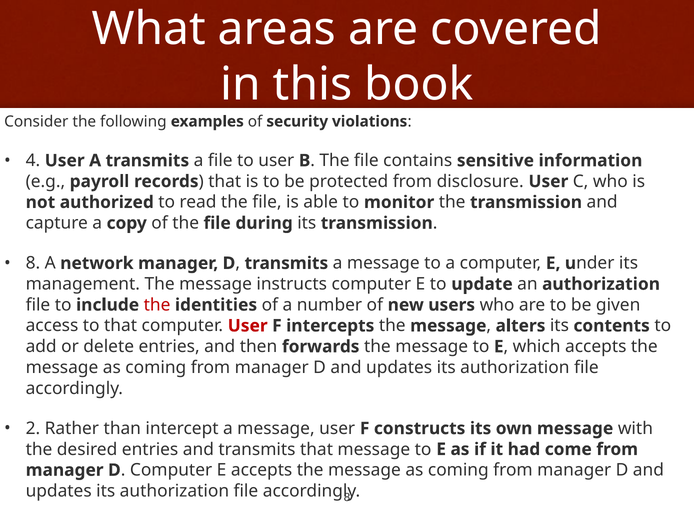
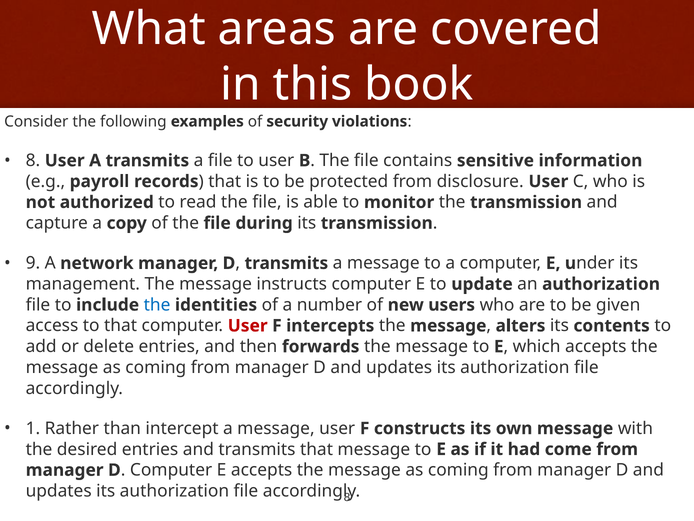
4: 4 -> 8 (33, 160)
8: 8 -> 9 (33, 263)
the colour: red -> blue (157, 305)
2: 2 -> 1 (33, 428)
